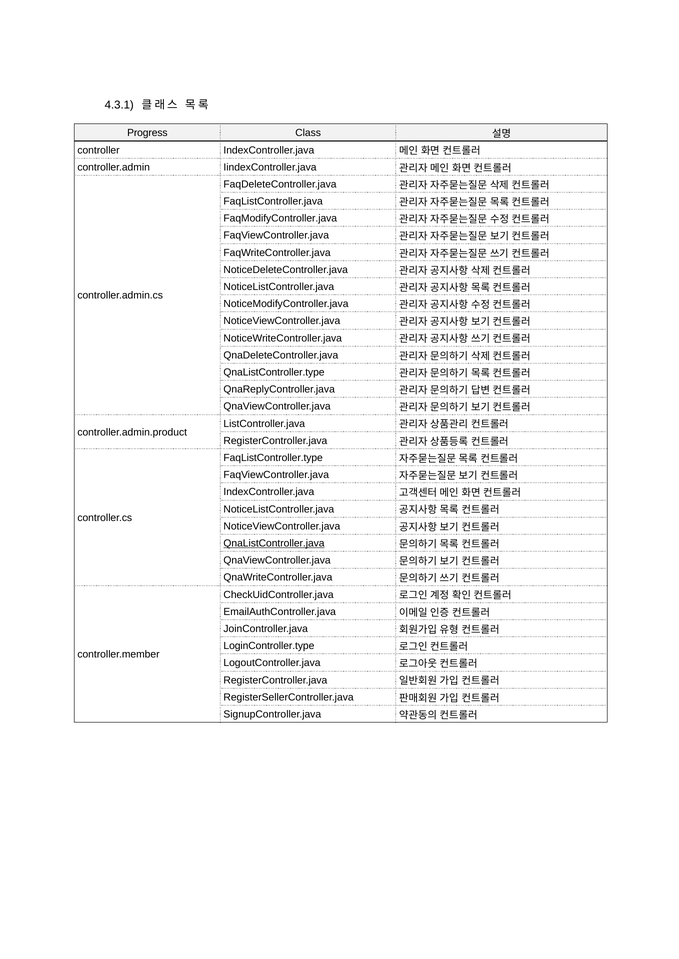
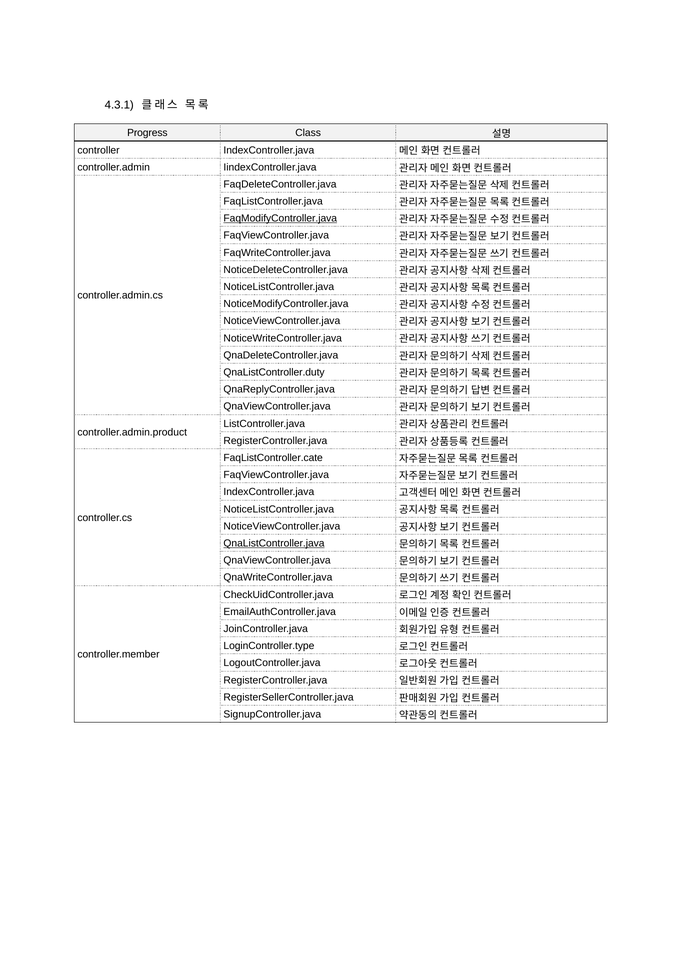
FaqModifyController.java underline: none -> present (280, 219)
QnaListController.type: QnaListController.type -> QnaListController.duty (274, 373)
FaqListController.type: FaqListController.type -> FaqListController.cate (273, 458)
